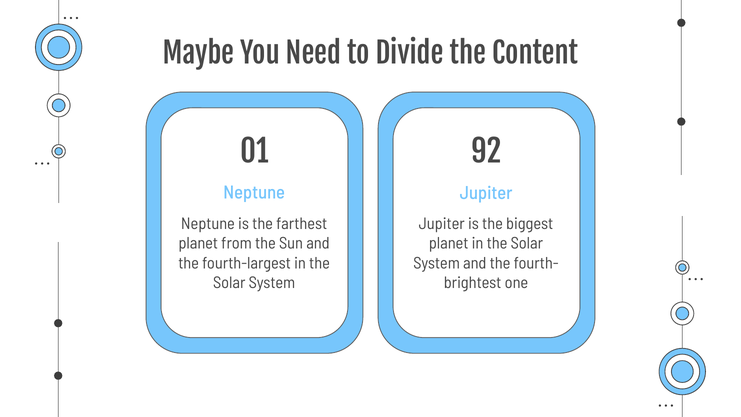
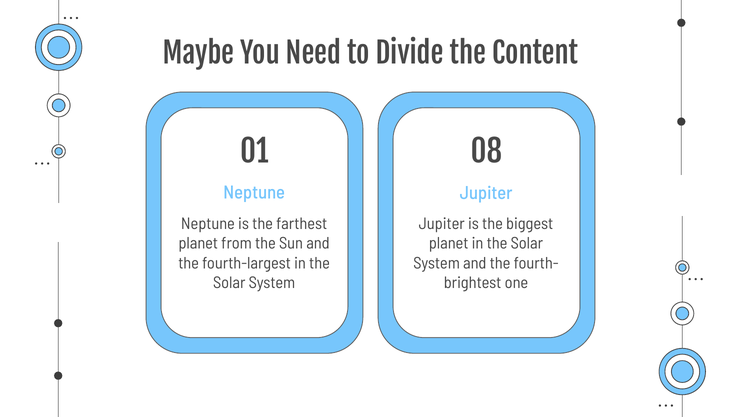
92: 92 -> 08 (487, 153)
